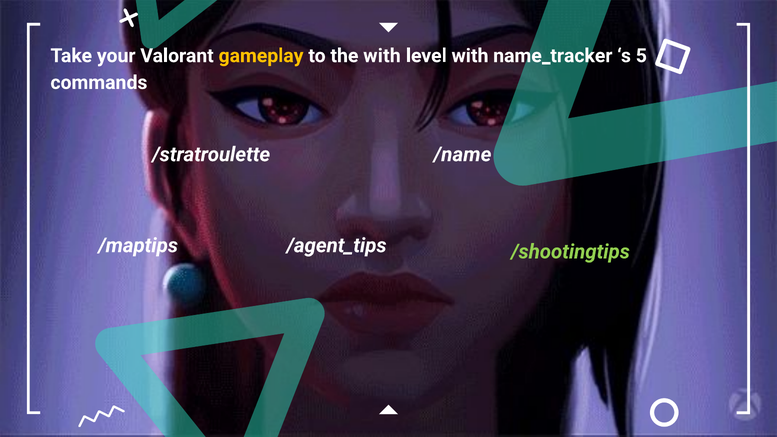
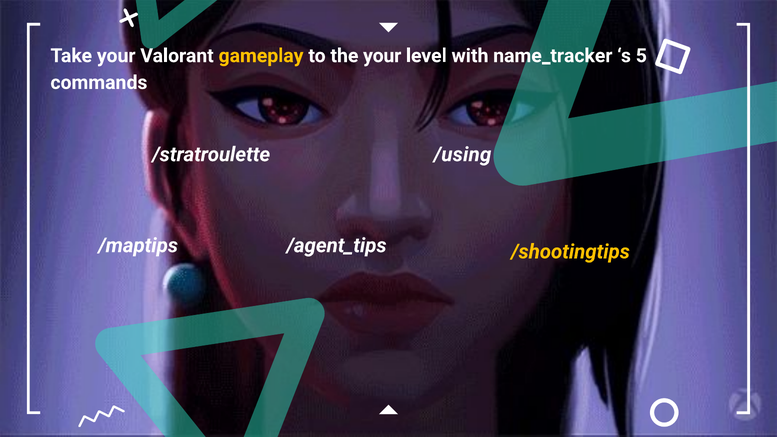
the with: with -> your (382, 56)
/name: /name -> /using (463, 154)
/shootingtips colour: light green -> yellow (571, 252)
